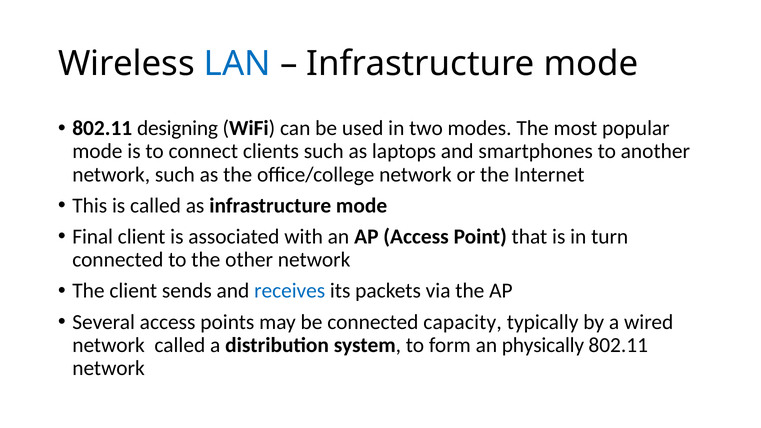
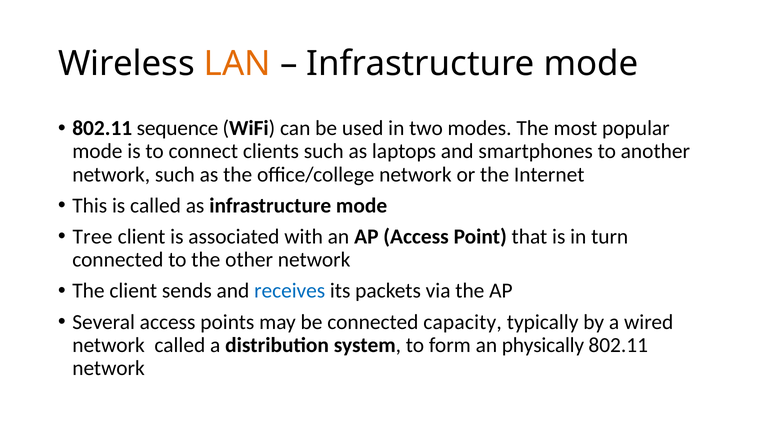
LAN colour: blue -> orange (237, 64)
designing: designing -> sequence (178, 128)
Final: Final -> Tree (92, 237)
